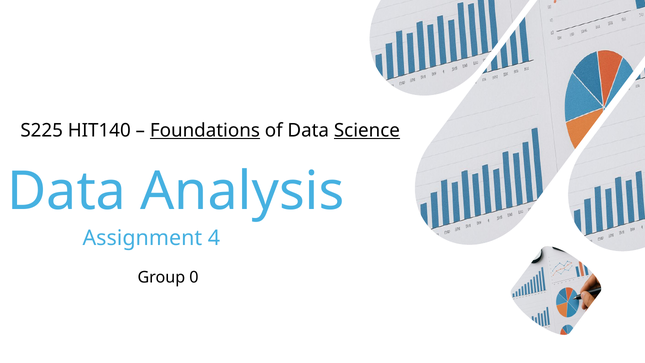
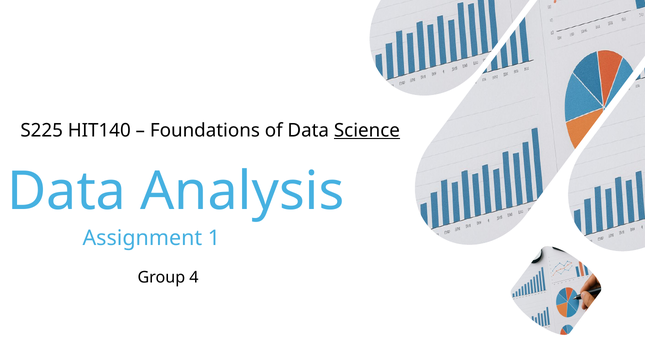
Foundations underline: present -> none (205, 130)
4: 4 -> 1 (214, 238)
0: 0 -> 4 (194, 277)
